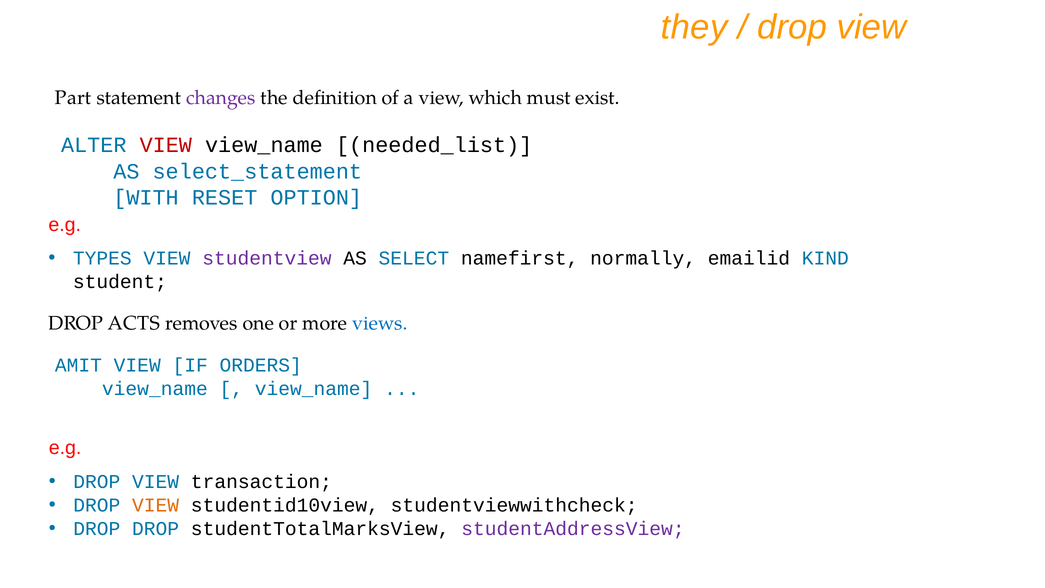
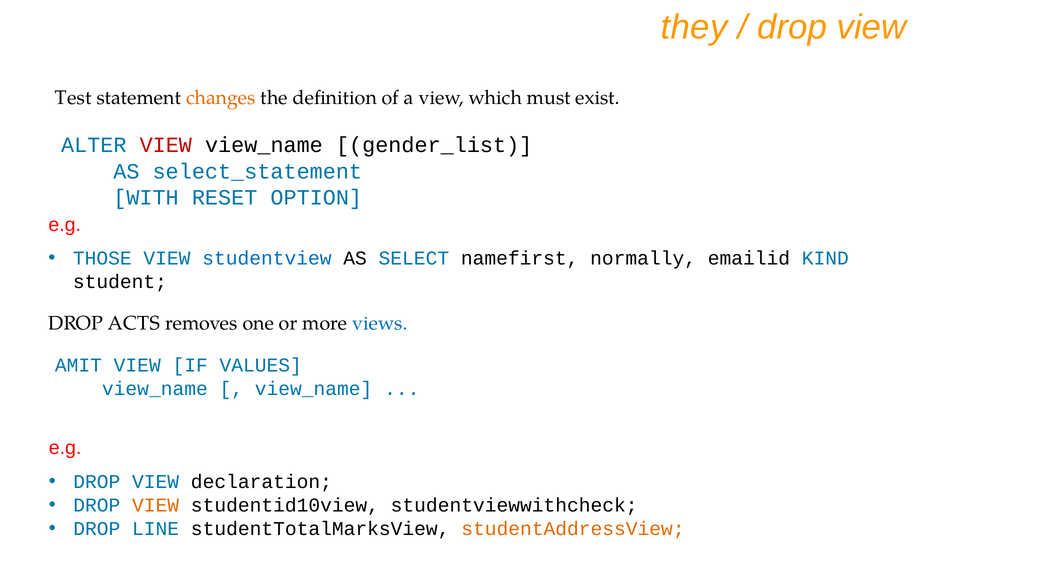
Part: Part -> Test (73, 98)
changes colour: purple -> orange (221, 98)
needed_list: needed_list -> gender_list (434, 145)
TYPES: TYPES -> THOSE (102, 258)
studentview colour: purple -> blue (267, 258)
ORDERS: ORDERS -> VALUES (261, 365)
transaction: transaction -> declaration (261, 482)
DROP DROP: DROP -> LINE (156, 529)
studentAddressView colour: purple -> orange (573, 529)
